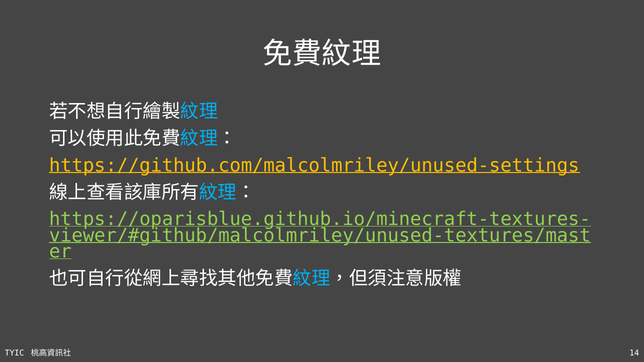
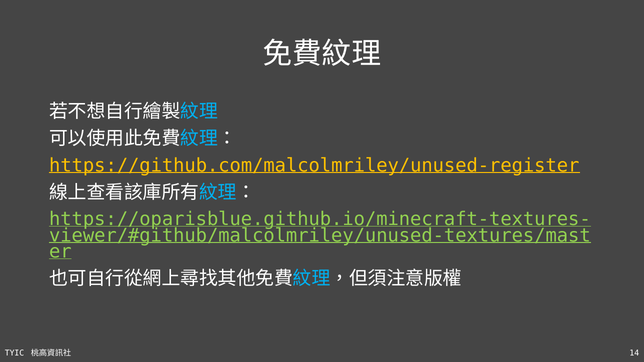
https://github.com/malcolmriley/unused-settings: https://github.com/malcolmriley/unused-settings -> https://github.com/malcolmriley/unused-register (314, 165)
